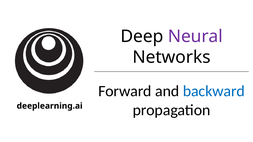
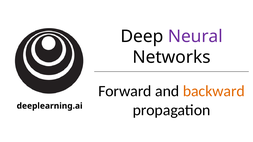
backward colour: blue -> orange (214, 91)
